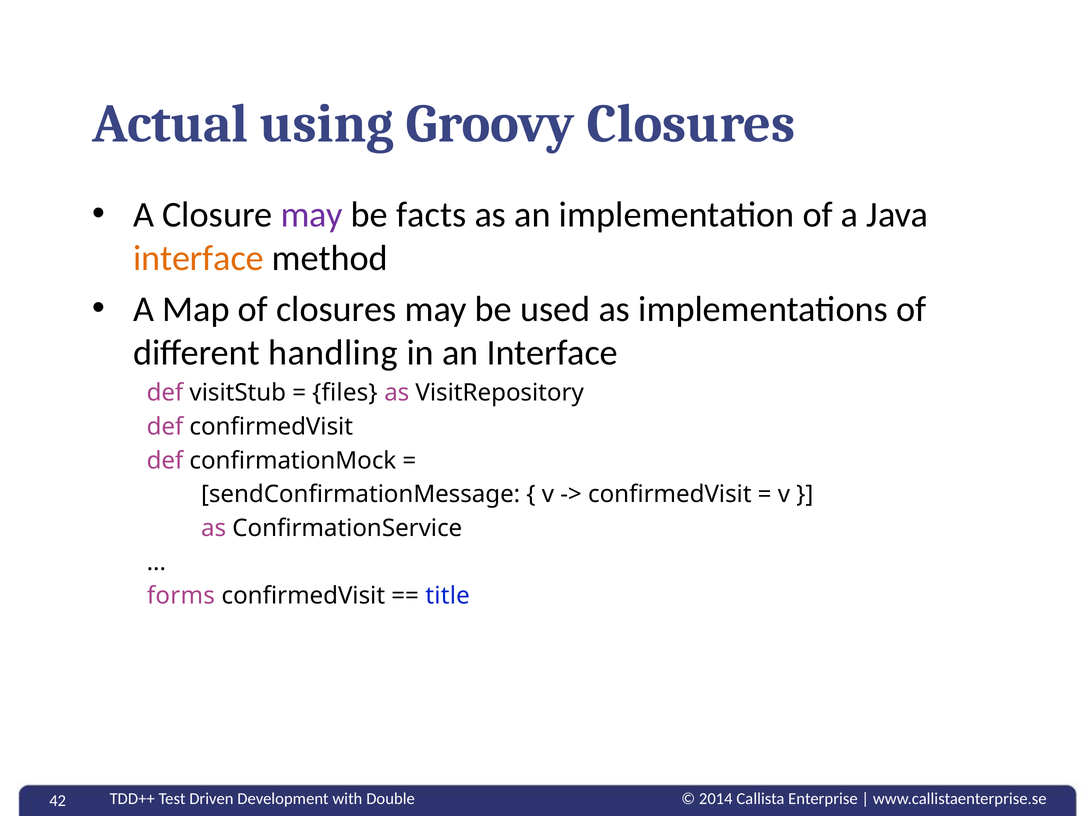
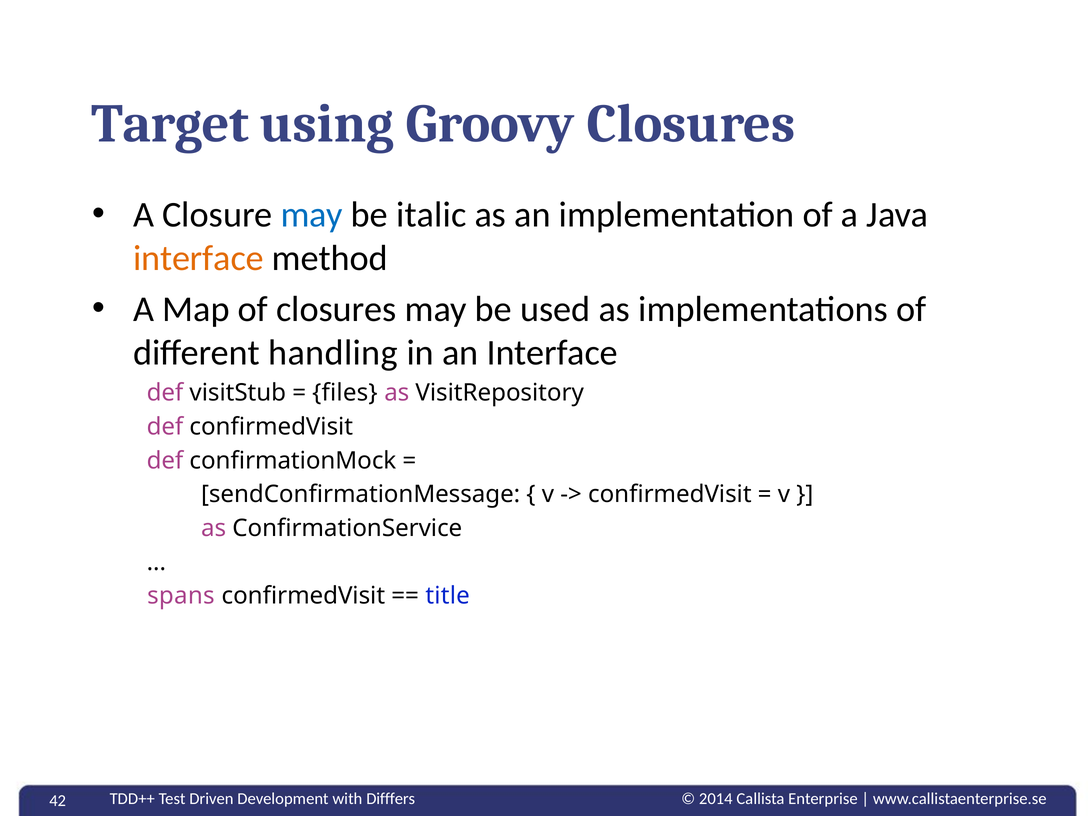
Actual: Actual -> Target (170, 124)
may colour: purple -> blue (312, 215)
facts: facts -> italic (431, 215)
forms: forms -> spans (181, 596)
Double: Double -> Difffers (391, 799)
